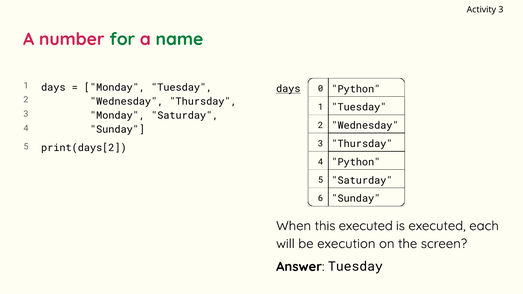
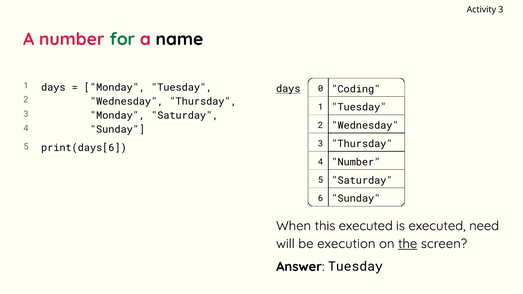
name colour: green -> black (179, 39)
0 Python: Python -> Coding (356, 89)
print(days[2: print(days[2 -> print(days[6 (84, 148)
4 Python: Python -> Number (356, 162)
each: each -> need (484, 226)
the underline: none -> present (408, 244)
